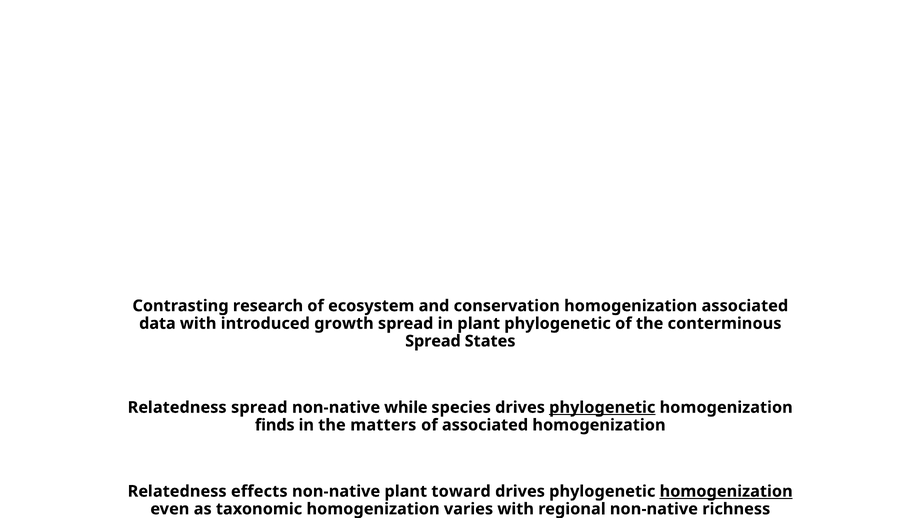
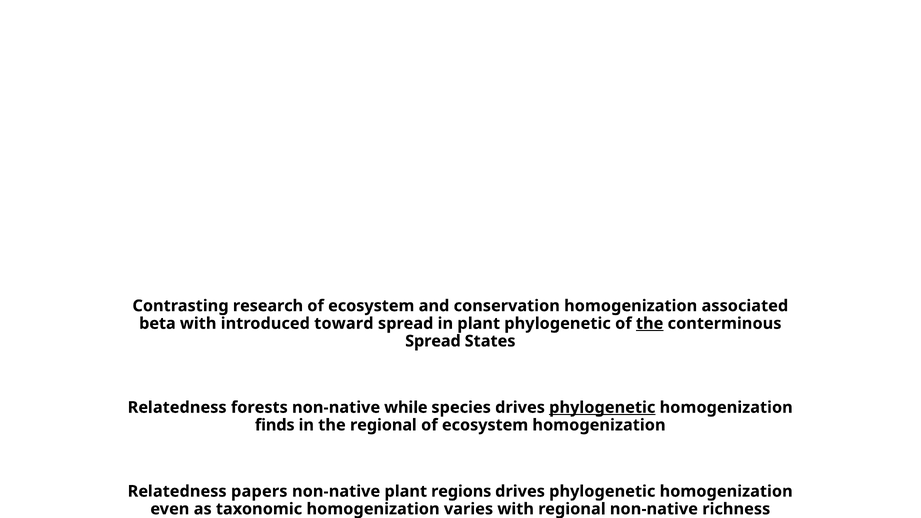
data: data -> beta (157, 324)
growth: growth -> toward (344, 324)
the underline: none -> present (650, 324)
Relatedness spread: spread -> forests (259, 407)
the matters: matters -> regional (383, 425)
associated: associated -> ecosystem (485, 425)
effects: effects -> papers (259, 491)
toward: toward -> regions (461, 491)
homogenization underline: present -> none (726, 491)
